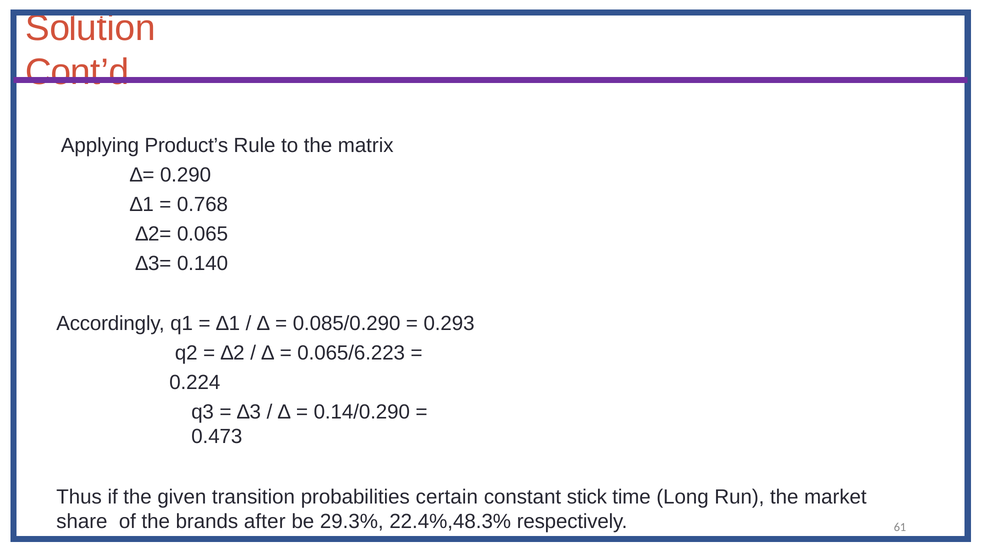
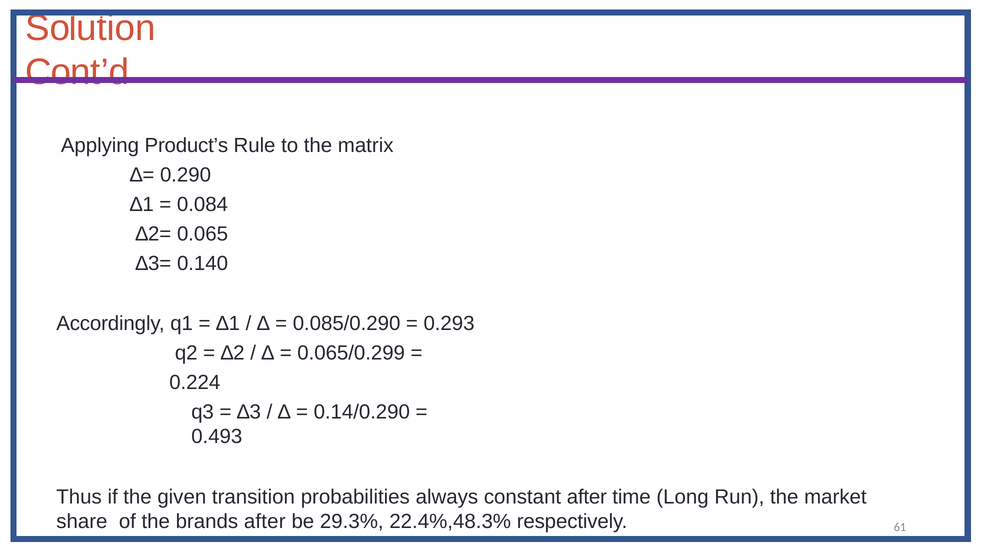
0.768: 0.768 -> 0.084 (202, 204)
0.065/6.223: 0.065/6.223 -> 0.065/0.299 (351, 353)
0.473: 0.473 -> 0.493 (217, 436)
certain: certain -> always (447, 497)
constant stick: stick -> after (587, 497)
